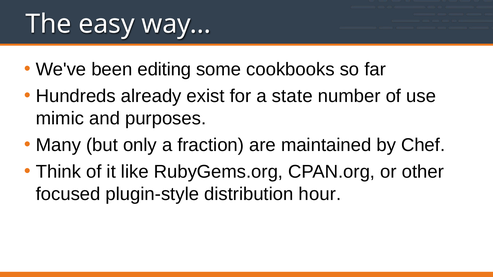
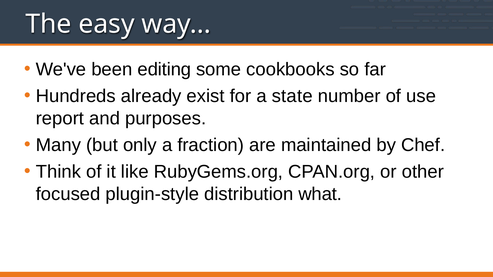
mimic: mimic -> report (60, 118)
hour: hour -> what (320, 194)
